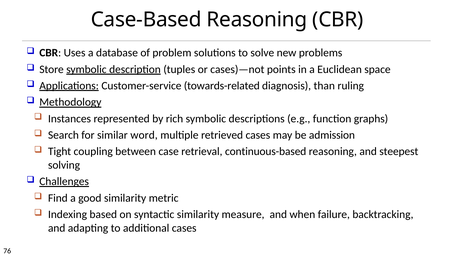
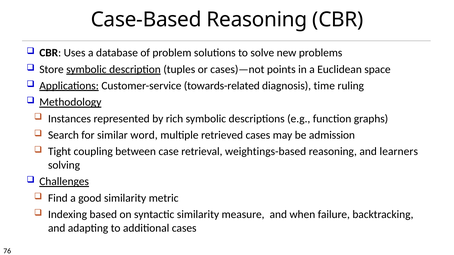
than: than -> time (324, 86)
continuous-based: continuous-based -> weightings-based (266, 152)
steepest: steepest -> learners (399, 152)
